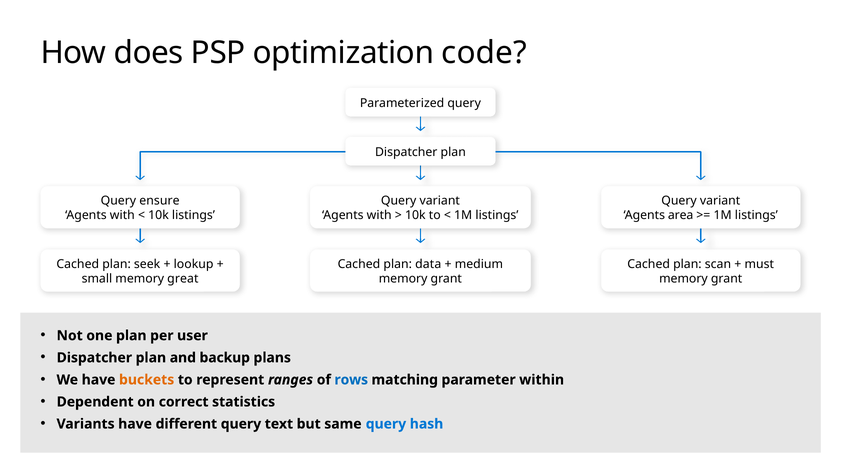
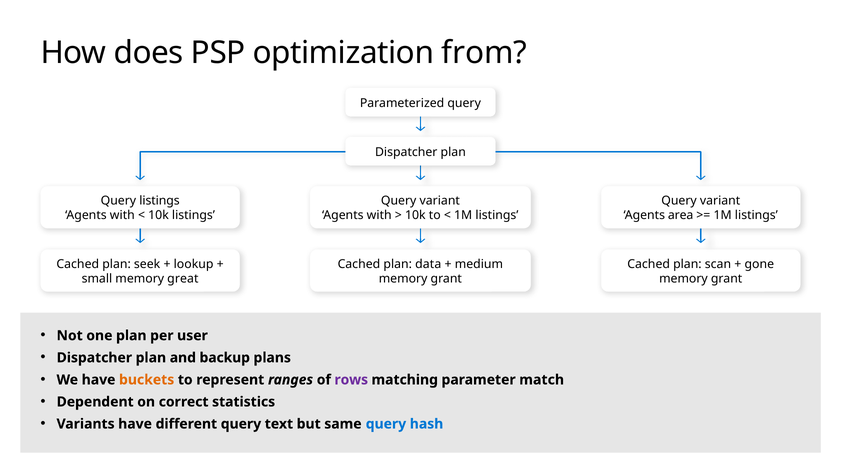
code: code -> from (484, 53)
Query ensure: ensure -> listings (160, 201)
must: must -> gone (759, 264)
rows colour: blue -> purple (351, 380)
within: within -> match (542, 380)
